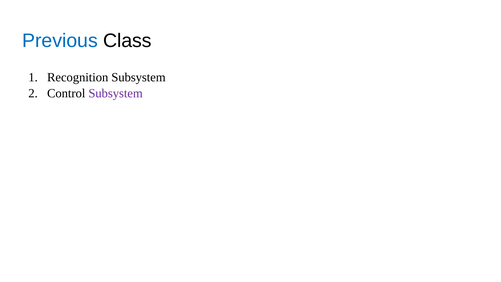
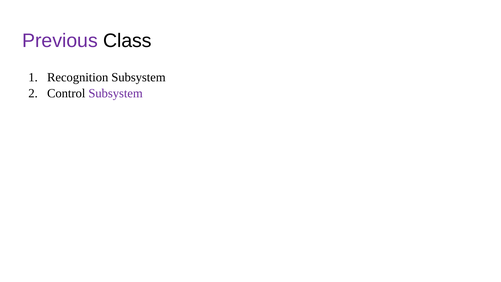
Previous colour: blue -> purple (60, 41)
